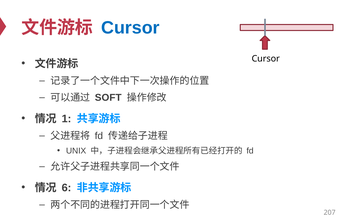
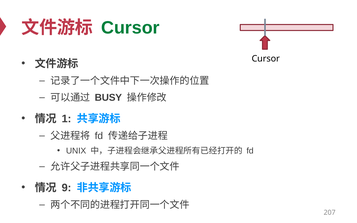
Cursor colour: blue -> green (130, 28)
SOFT: SOFT -> BUSY (108, 98)
6: 6 -> 9 (66, 188)
